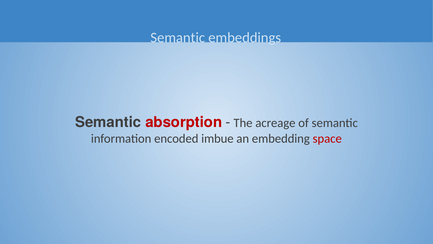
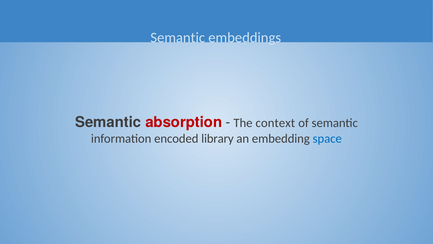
acreage: acreage -> context (275, 123)
imbue: imbue -> library (217, 138)
space colour: red -> blue (327, 138)
